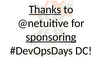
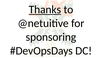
sponsoring underline: present -> none (51, 37)
